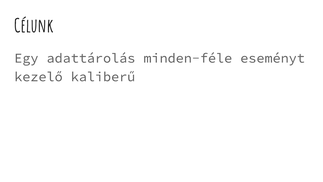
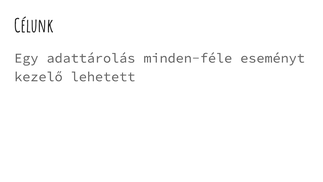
kaliberű: kaliberű -> lehetett (103, 77)
